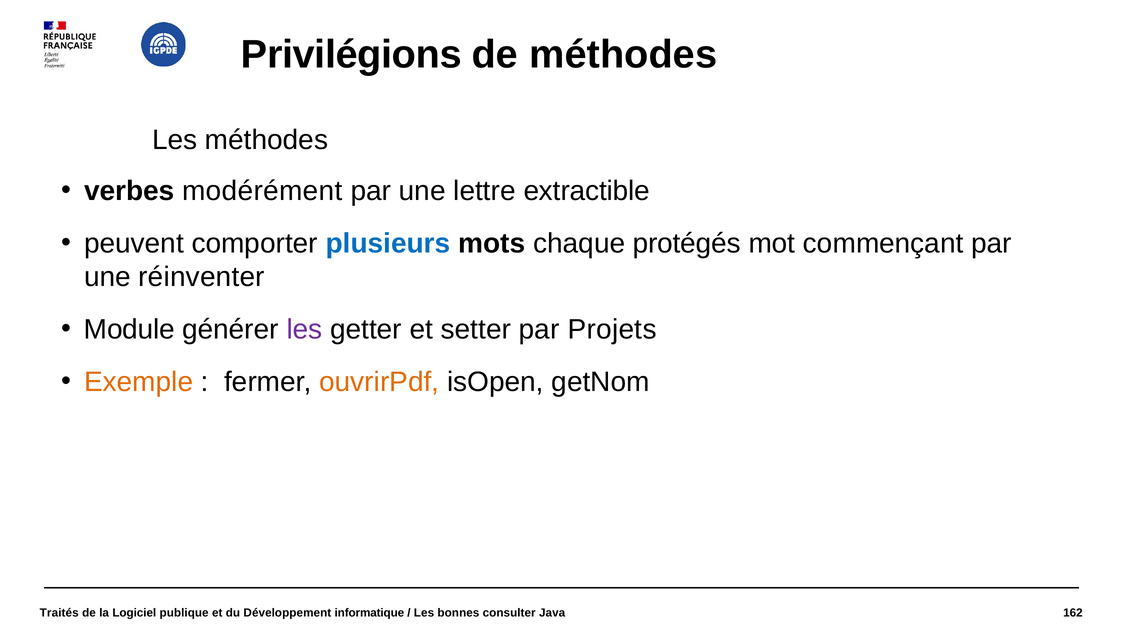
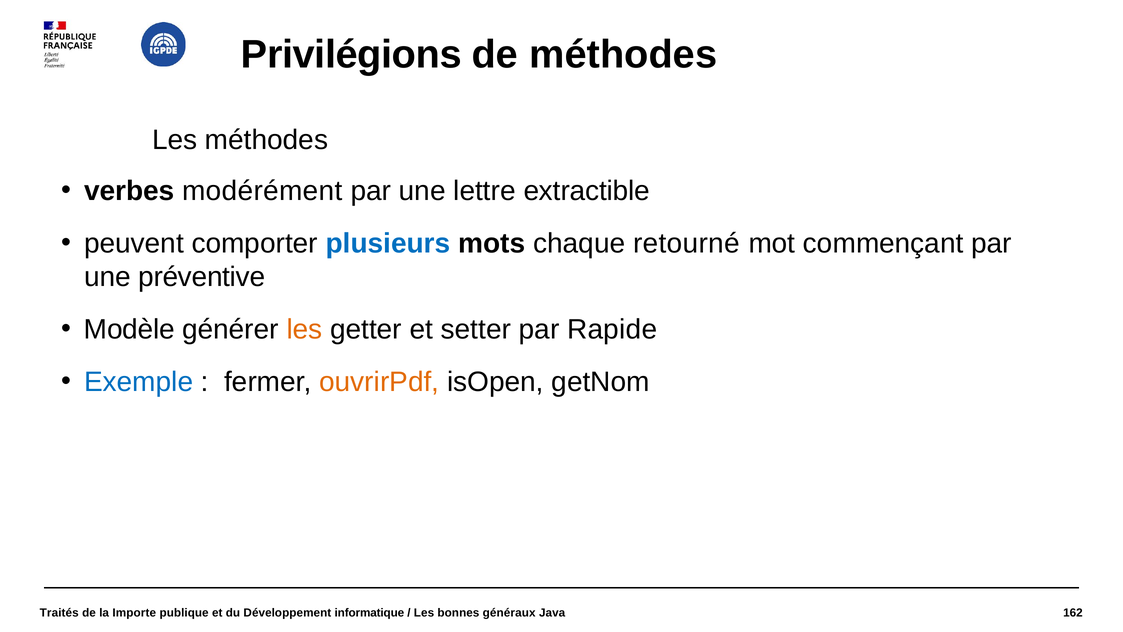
protégés: protégés -> retourné (687, 243)
réinventer: réinventer -> préventive (202, 277)
Module: Module -> Modèle (129, 329)
les colour: purple -> orange (304, 329)
Projets: Projets -> Rapide (612, 329)
Exemple colour: orange -> blue (139, 382)
Logiciel: Logiciel -> Importe (134, 613)
consulter: consulter -> généraux (509, 613)
